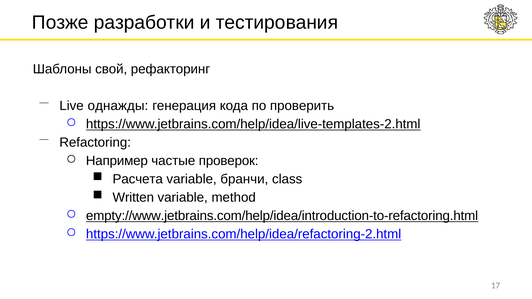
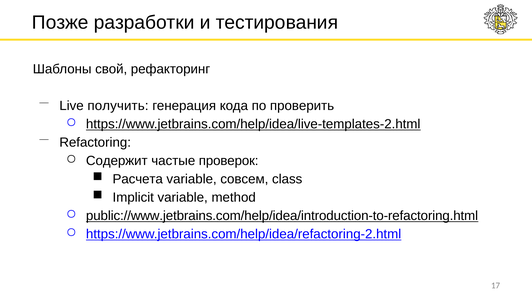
однажды: однажды -> получить (118, 106)
Например: Например -> Содержит (117, 161)
бранчи: бранчи -> совсем (244, 179)
Written: Written -> Implicit (133, 198)
empty://www.jetbrains.com/help/idea/introduction-to-refactoring.html: empty://www.jetbrains.com/help/idea/introduction-to-refactoring.html -> public://www.jetbrains.com/help/idea/introduction-to-refactoring.html (282, 216)
